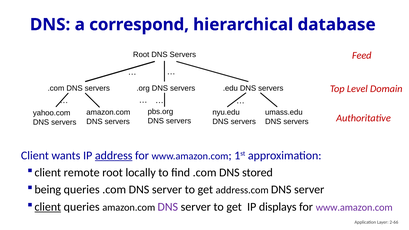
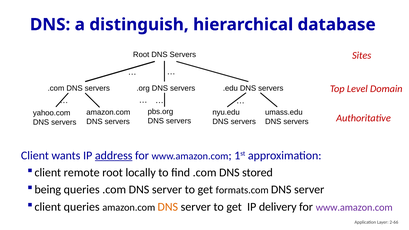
correspond: correspond -> distinguish (139, 25)
Feed: Feed -> Sites (362, 56)
address.com: address.com -> formats.com (242, 190)
client underline: present -> none (48, 207)
DNS colour: purple -> orange (168, 207)
displays: displays -> delivery (278, 207)
